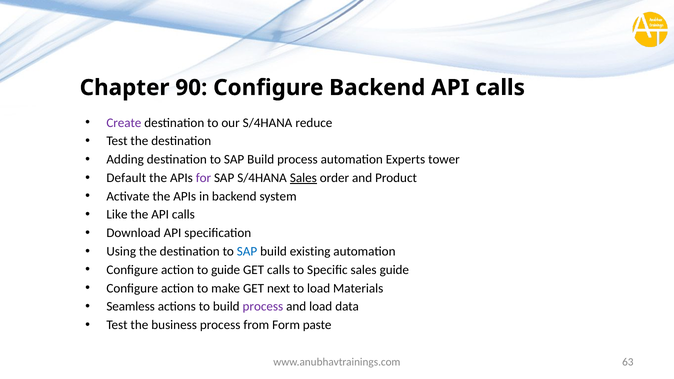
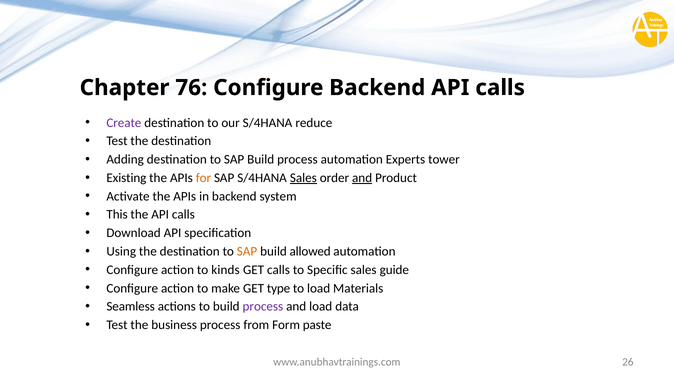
90: 90 -> 76 (191, 88)
Default: Default -> Existing (126, 178)
for colour: purple -> orange (203, 178)
and underline: none -> present (362, 178)
Like: Like -> This (117, 215)
SAP colour: blue -> orange (247, 252)
existing: existing -> allowed (310, 252)
to guide: guide -> kinds (226, 270)
next: next -> type (279, 288)
63: 63 -> 26 (628, 362)
